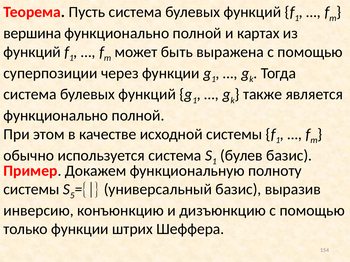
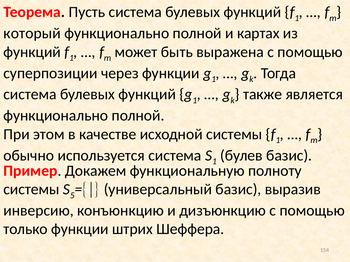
вершина: вершина -> который (32, 33)
